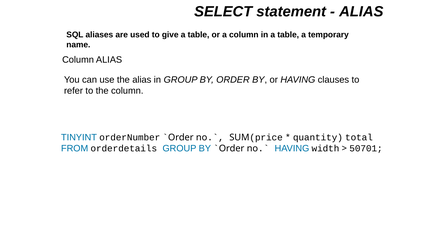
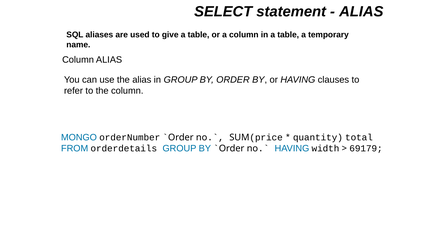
TINYINT: TINYINT -> MONGO (79, 137)
50701: 50701 -> 69179 (366, 148)
